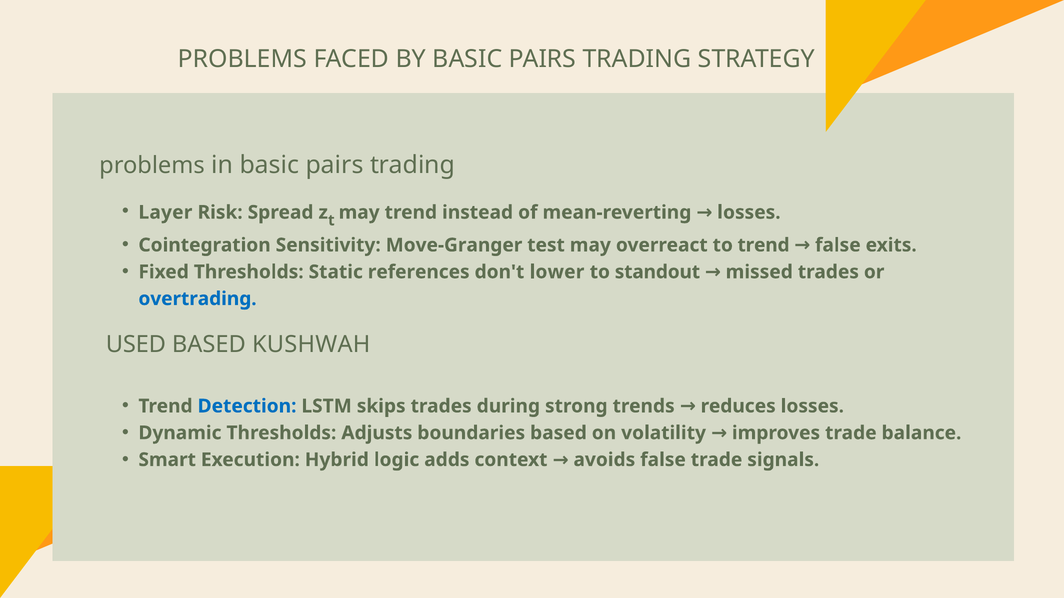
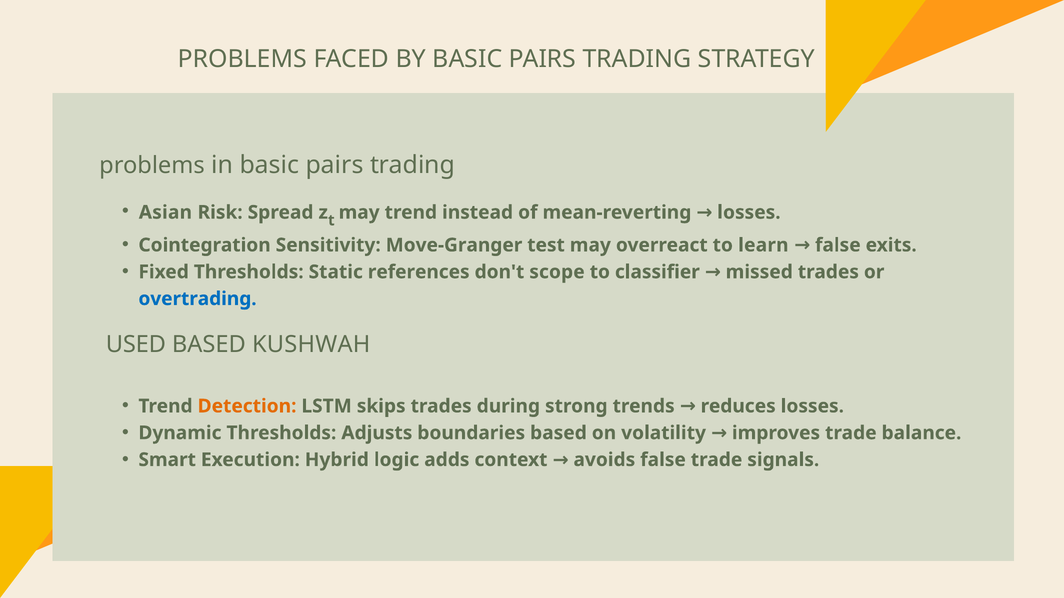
Layer: Layer -> Asian (165, 213)
to trend: trend -> learn (763, 245)
lower: lower -> scope (557, 272)
standout: standout -> classifier (657, 272)
Detection colour: blue -> orange (247, 406)
